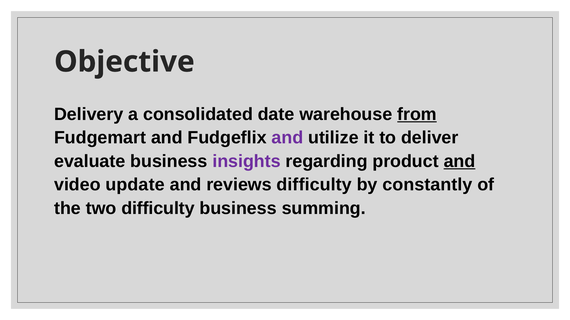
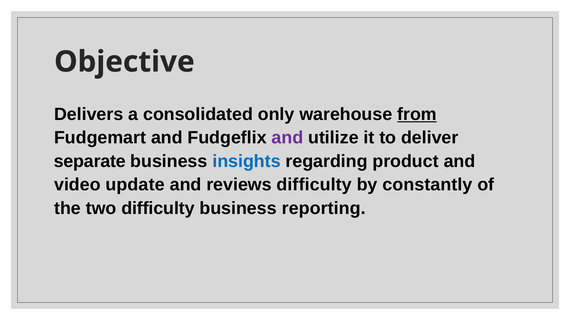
Delivery: Delivery -> Delivers (89, 115)
date: date -> only (276, 115)
evaluate: evaluate -> separate (90, 162)
insights colour: purple -> blue (247, 162)
and underline: present -> none (459, 162)
summing: summing -> reporting (324, 209)
